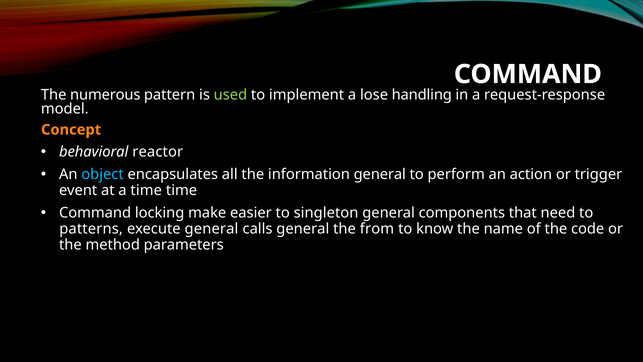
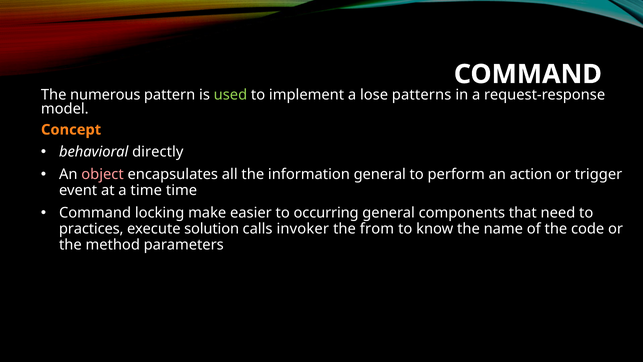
handling: handling -> patterns (422, 95)
reactor: reactor -> directly (158, 152)
object colour: light blue -> pink (103, 174)
singleton: singleton -> occurring (326, 213)
patterns: patterns -> practices (91, 229)
execute general: general -> solution (212, 229)
calls general: general -> invoker (303, 229)
